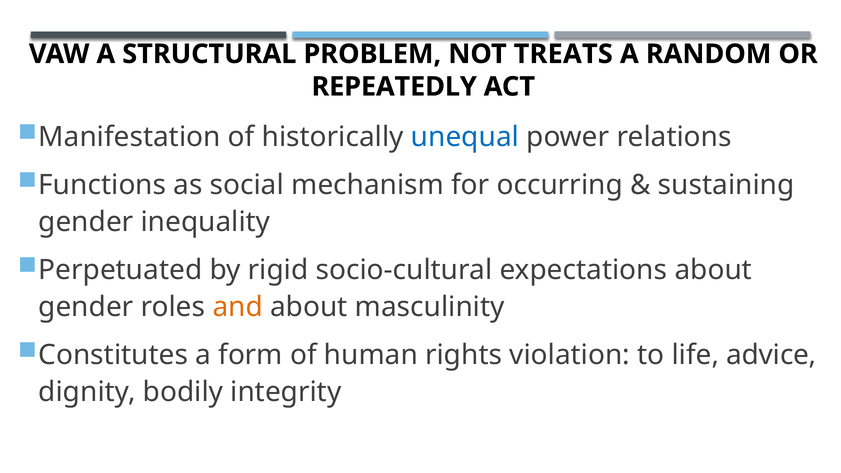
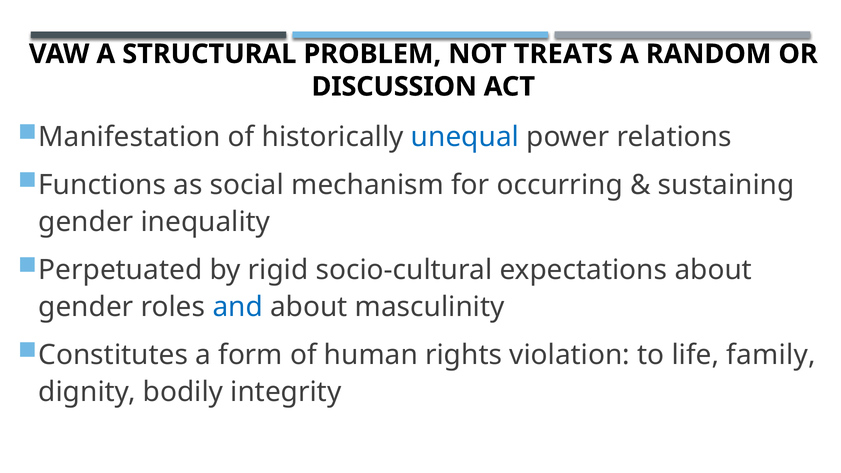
REPEATEDLY: REPEATEDLY -> DISCUSSION (394, 87)
and colour: orange -> blue (238, 307)
advice: advice -> family (771, 355)
